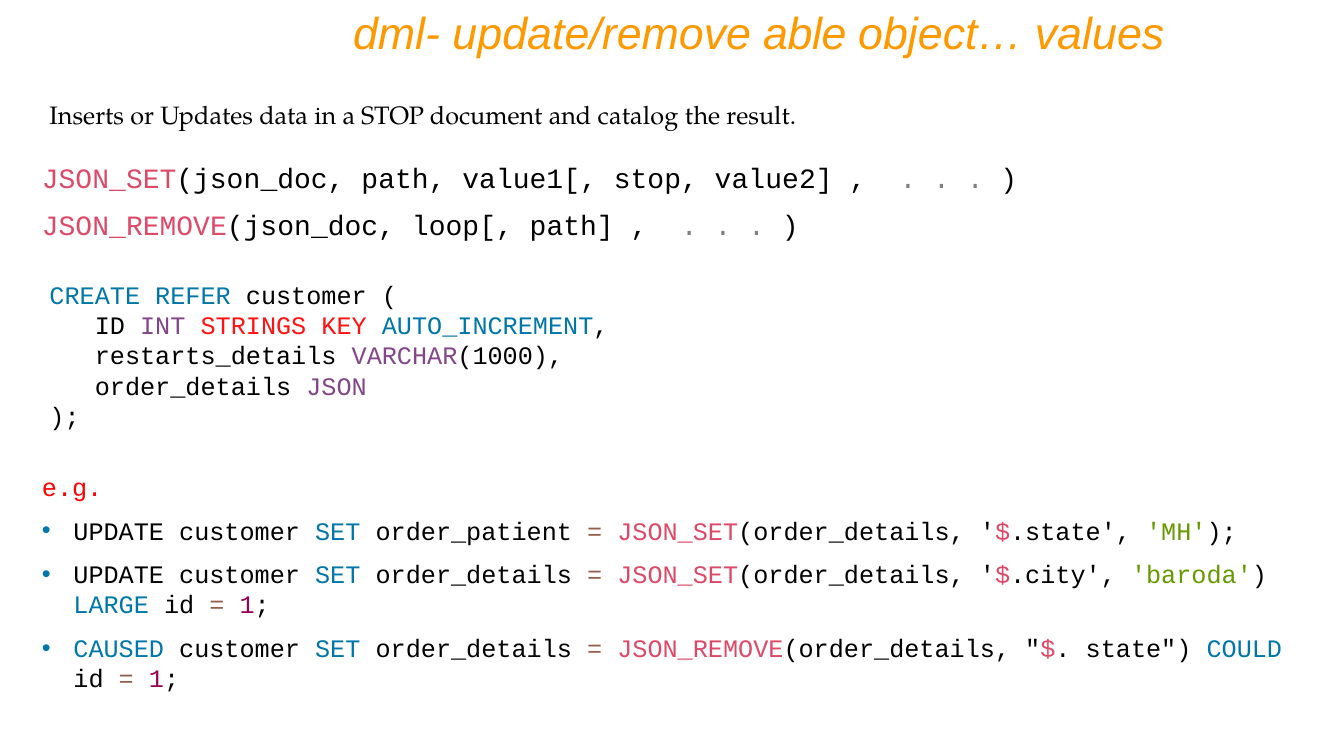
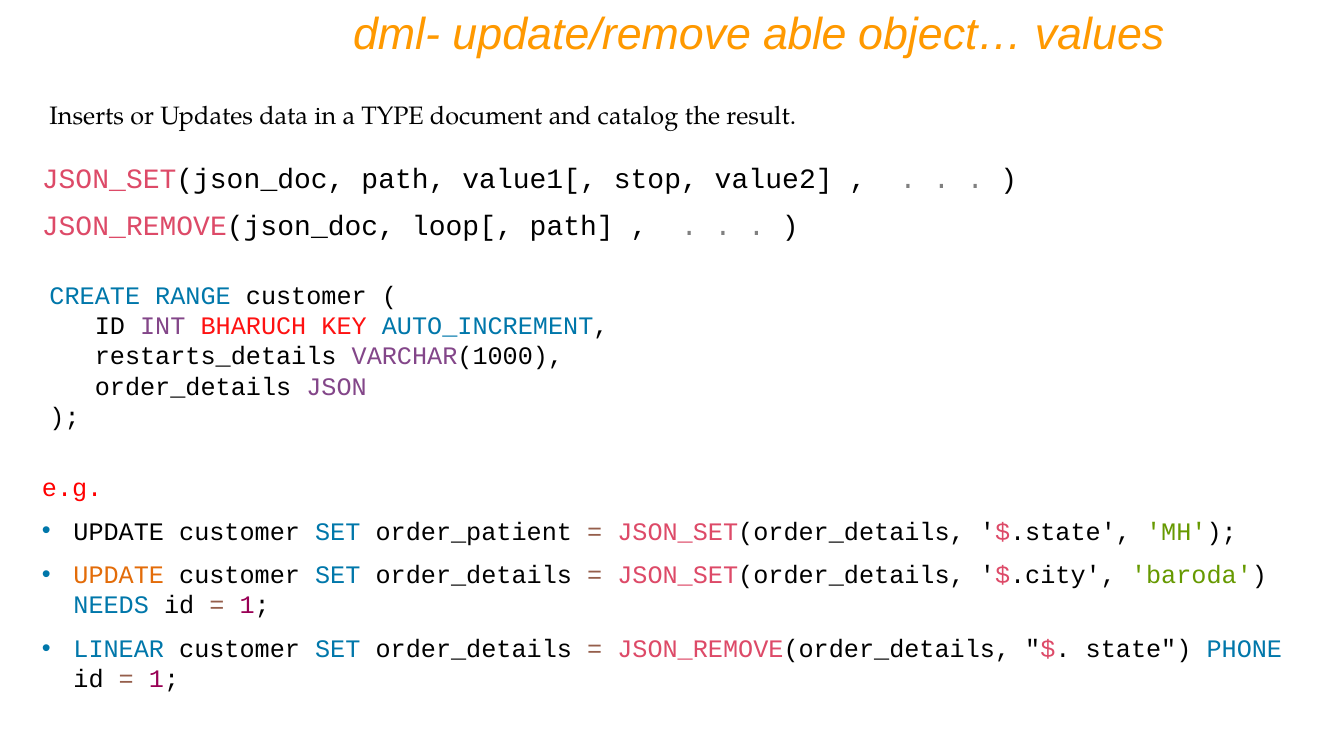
a STOP: STOP -> TYPE (393, 116)
REFER: REFER -> RANGE (193, 296)
STRINGS: STRINGS -> BHARUCH (253, 327)
UPDATE colour: black -> orange (119, 576)
LARGE: LARGE -> NEEDS (111, 606)
CAUSED: CAUSED -> LINEAR (119, 650)
COULD: COULD -> PHONE (1244, 650)
